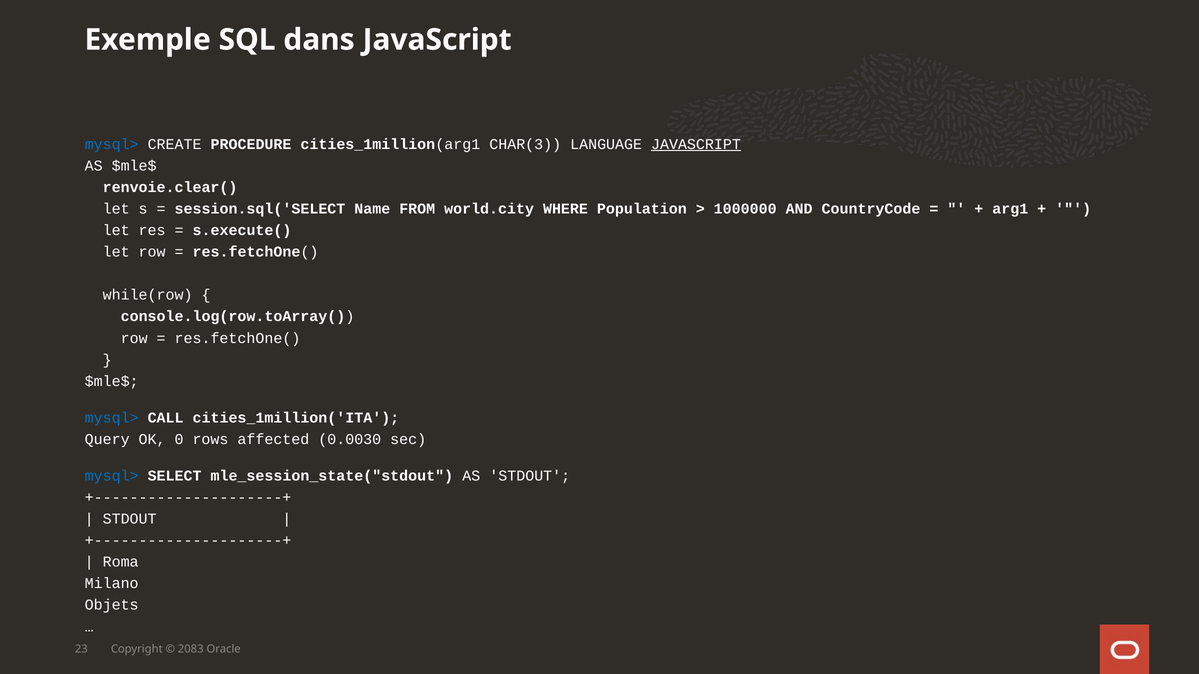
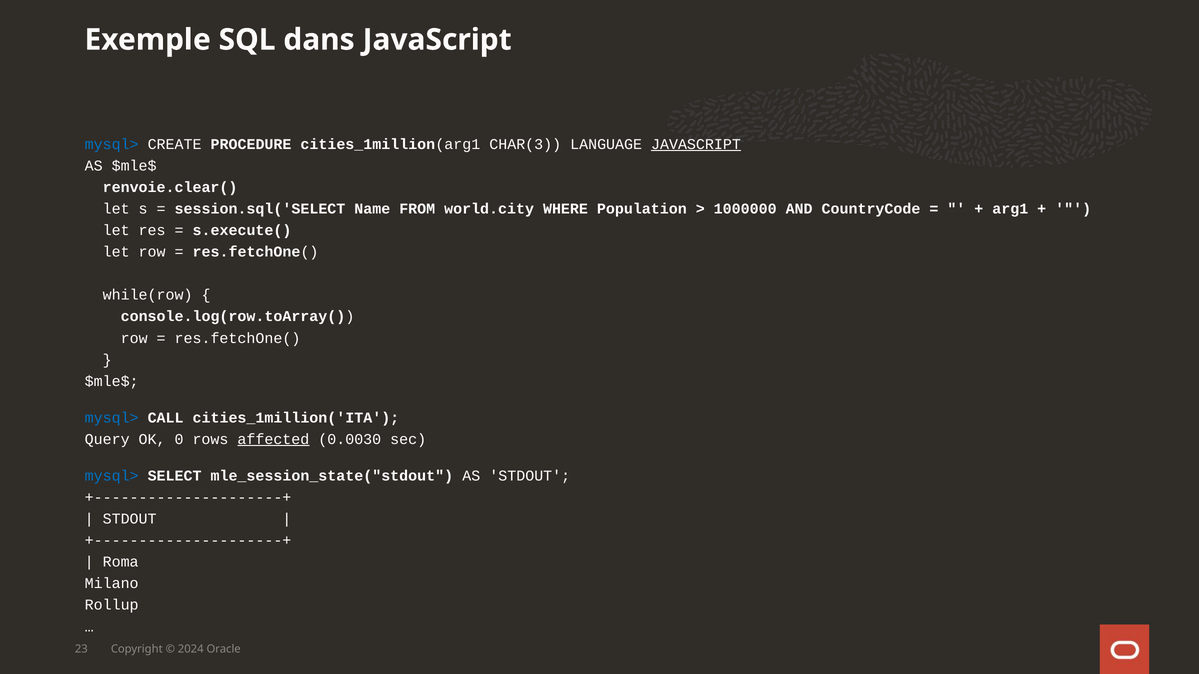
affected underline: none -> present (273, 440)
Objets: Objets -> Rollup (112, 605)
2083: 2083 -> 2024 (191, 650)
